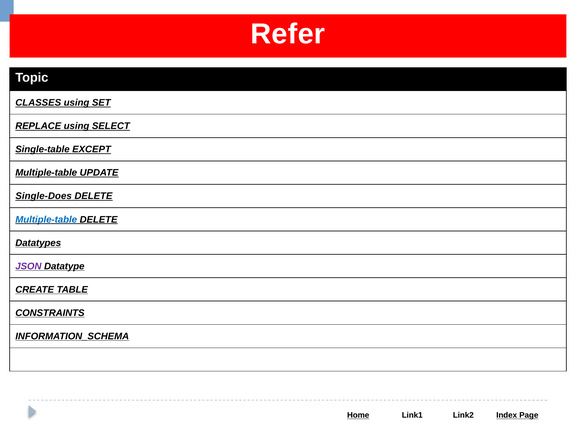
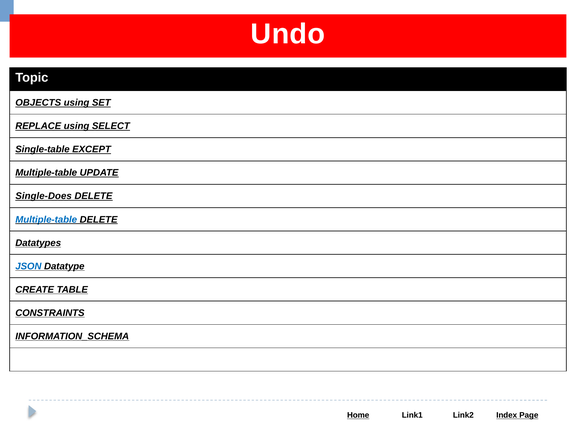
Refer: Refer -> Undo (288, 34)
CLASSES: CLASSES -> OBJECTS (38, 103)
JSON colour: purple -> blue (28, 266)
